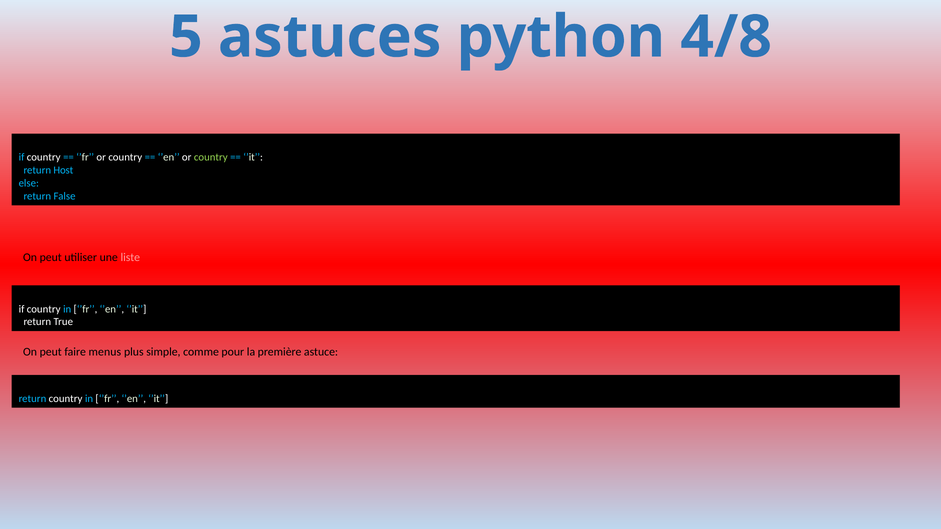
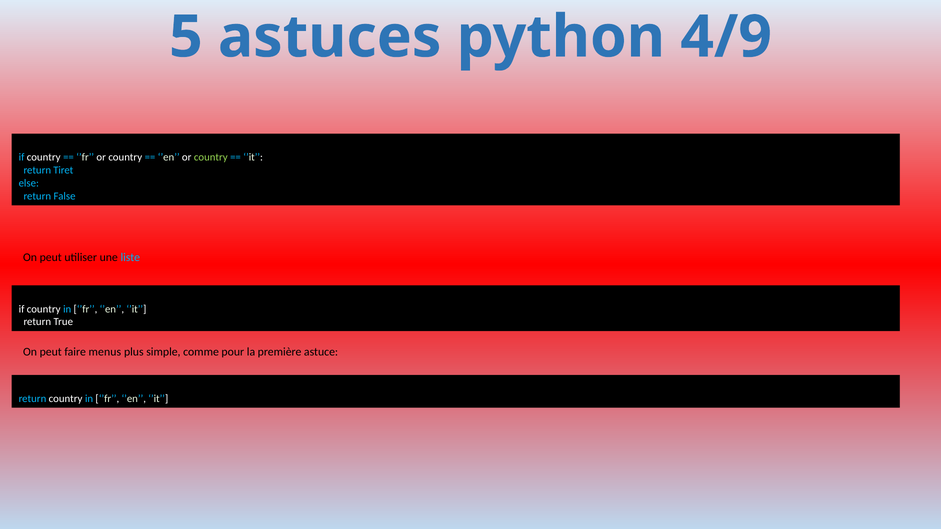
4/8: 4/8 -> 4/9 (726, 37)
Host: Host -> Tiret (63, 170)
liste colour: pink -> light blue (130, 258)
